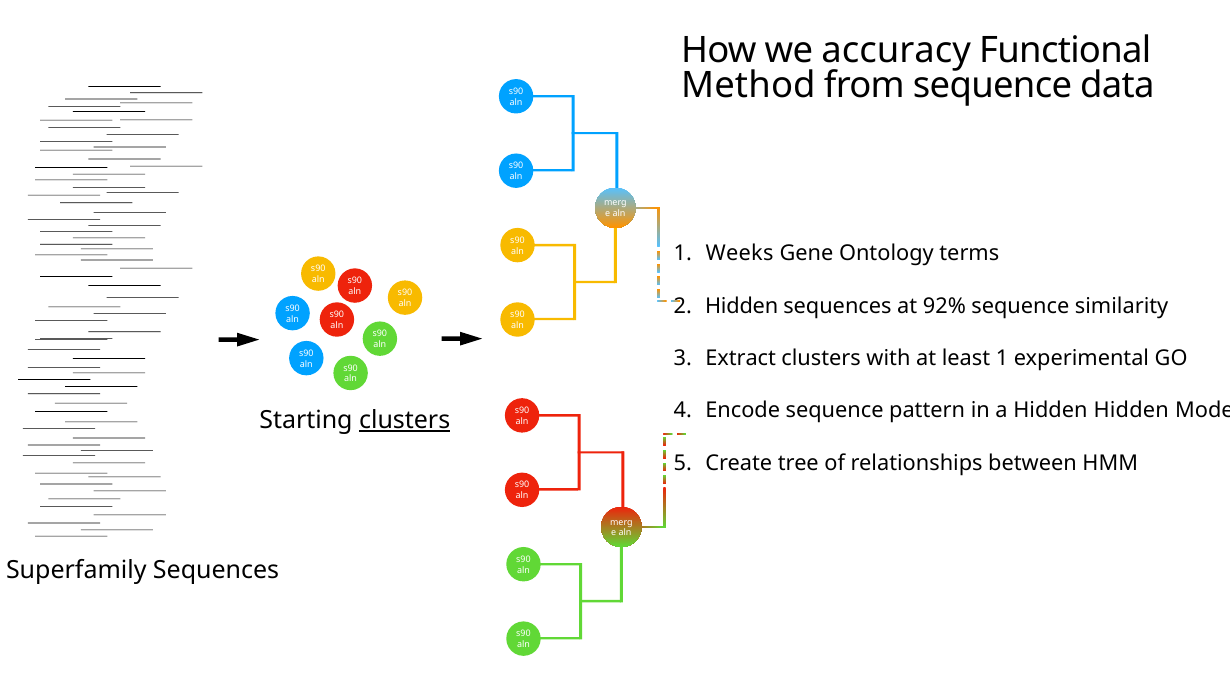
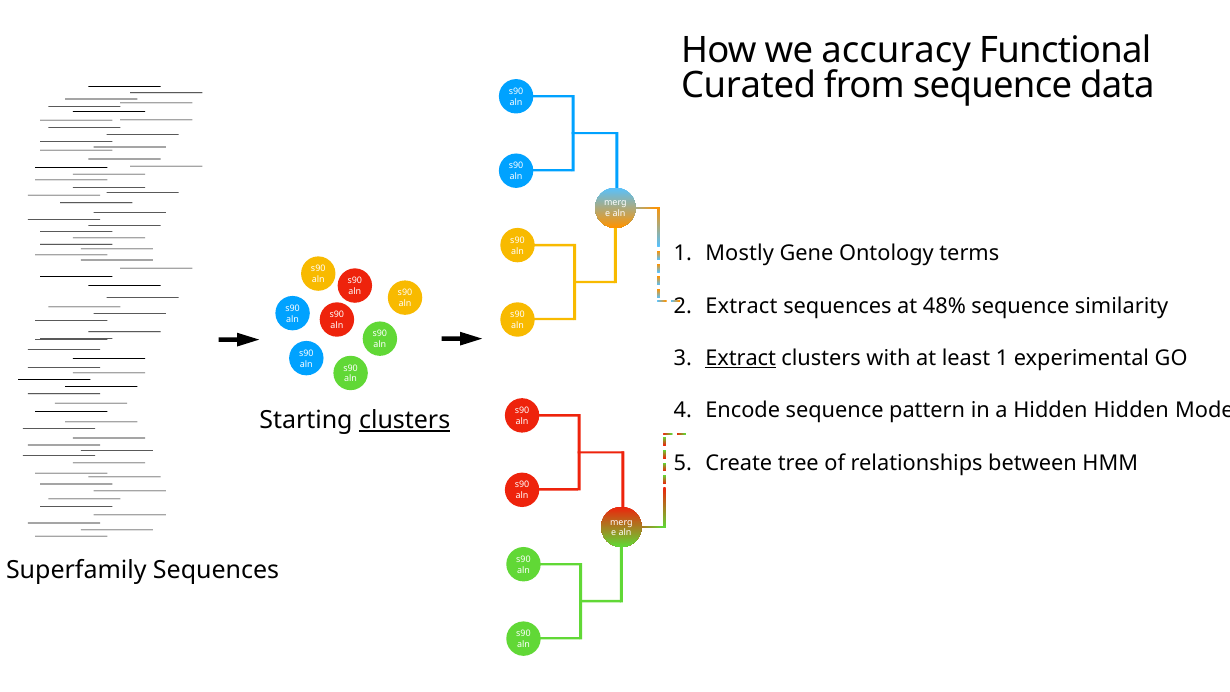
Method: Method -> Curated (749, 86)
Weeks: Weeks -> Mostly (740, 254)
Hidden: Hidden -> Extract (741, 306)
92%: 92% -> 48% (944, 306)
Extract underline: none -> present (741, 358)
